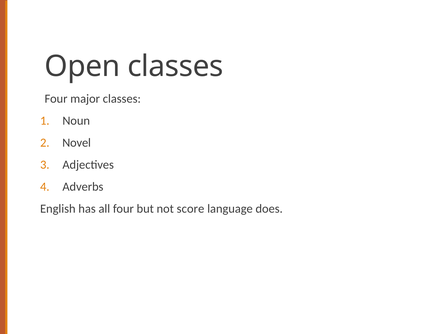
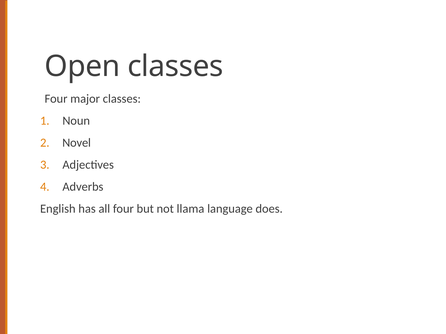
score: score -> llama (190, 209)
